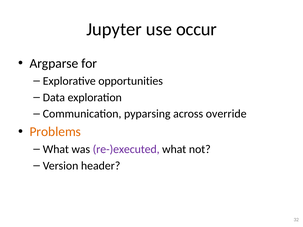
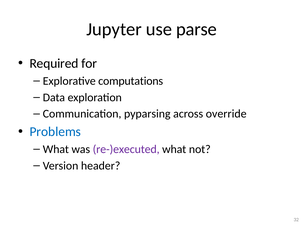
occur: occur -> parse (196, 29)
Argparse: Argparse -> Required (54, 64)
opportunities: opportunities -> computations (131, 81)
Problems colour: orange -> blue (55, 132)
